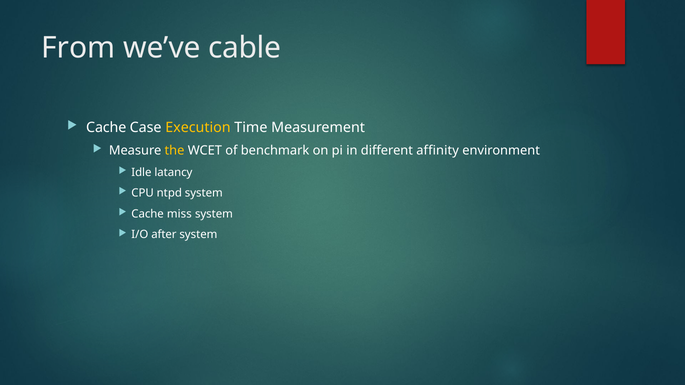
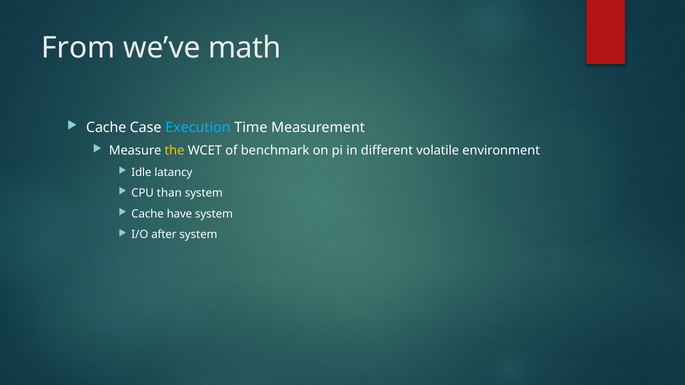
cable: cable -> math (245, 48)
Execution colour: yellow -> light blue (198, 128)
affinity: affinity -> volatile (438, 151)
ntpd: ntpd -> than (169, 193)
miss: miss -> have (179, 214)
